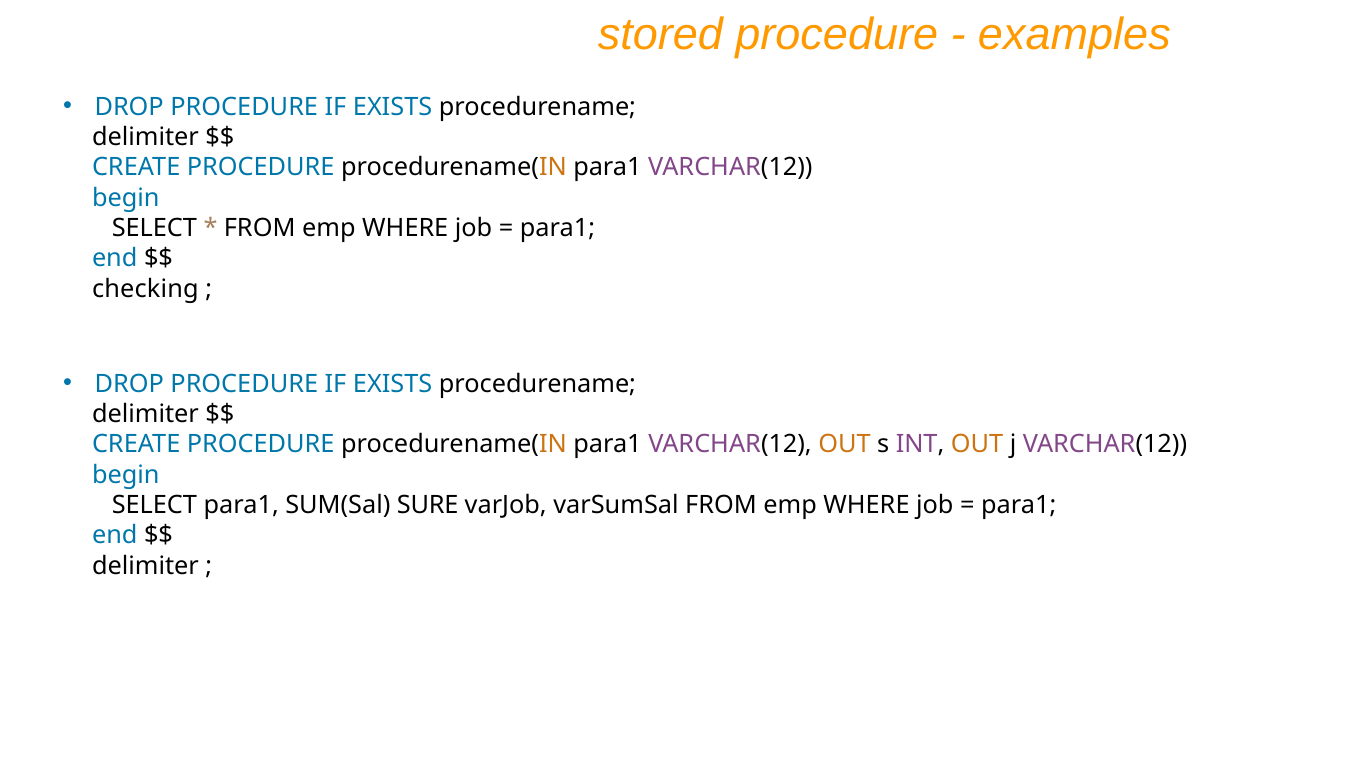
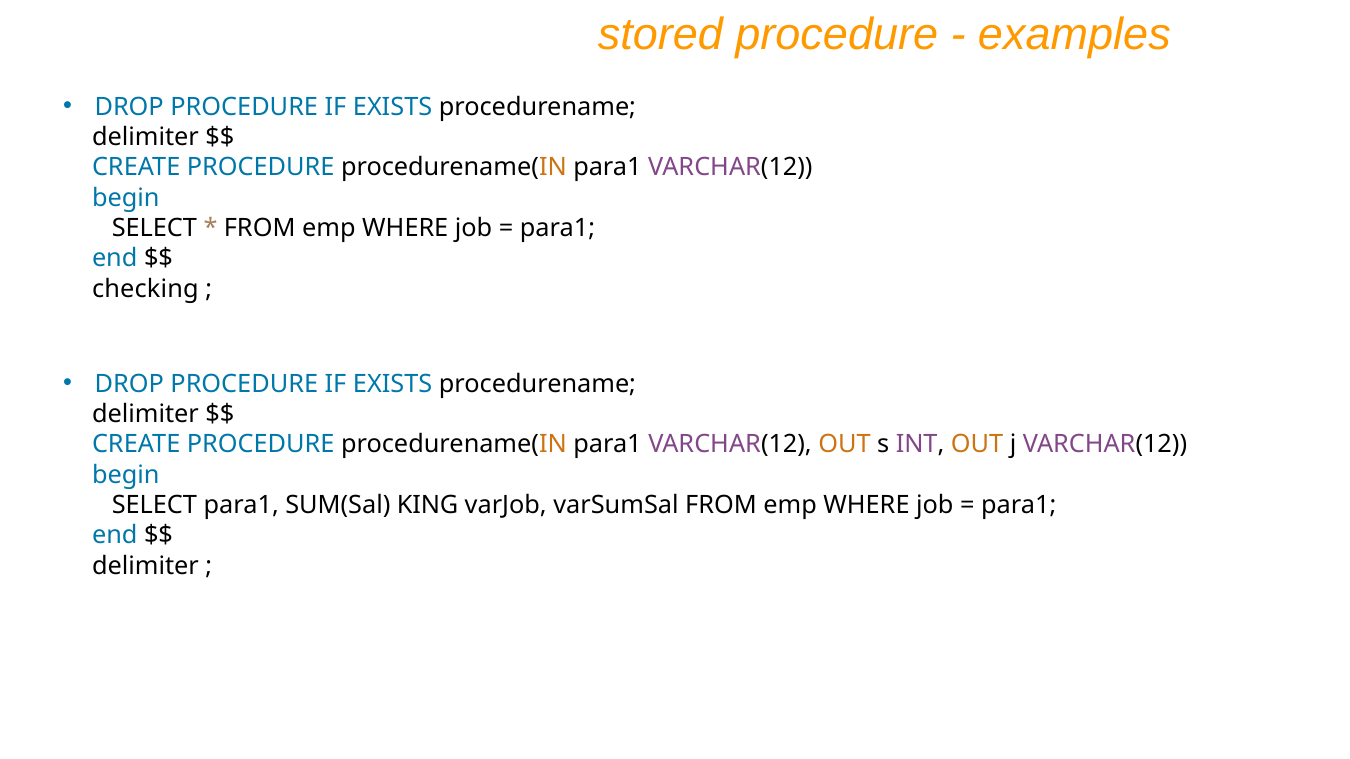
SURE: SURE -> KING (428, 505)
